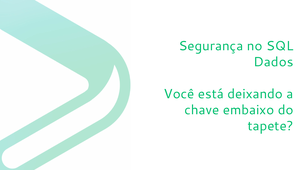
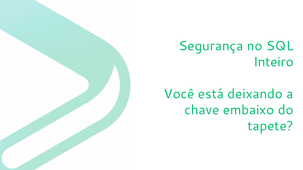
Dados: Dados -> Inteiro (274, 62)
